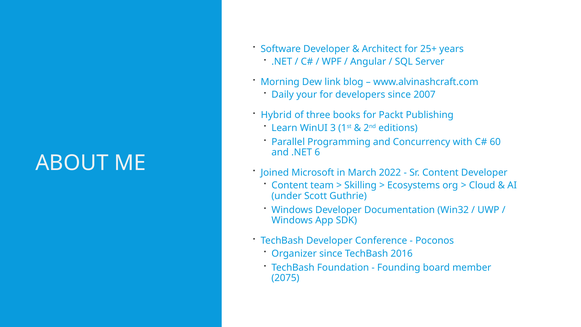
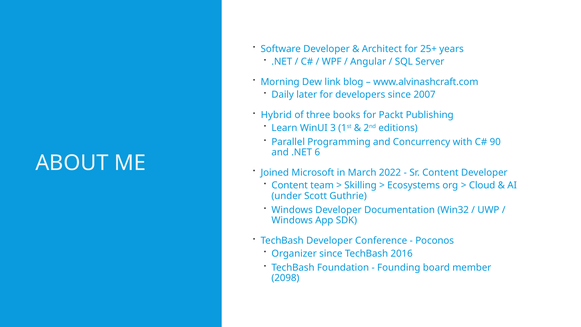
your: your -> later (307, 95)
60: 60 -> 90 (495, 142)
2075: 2075 -> 2098 (285, 278)
